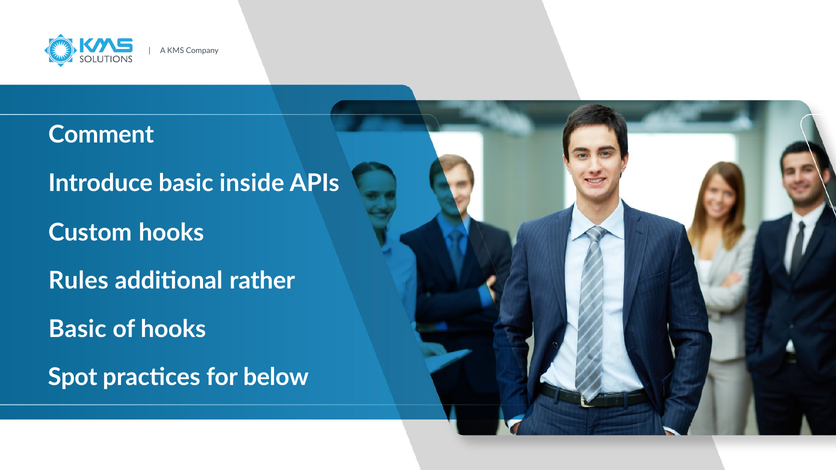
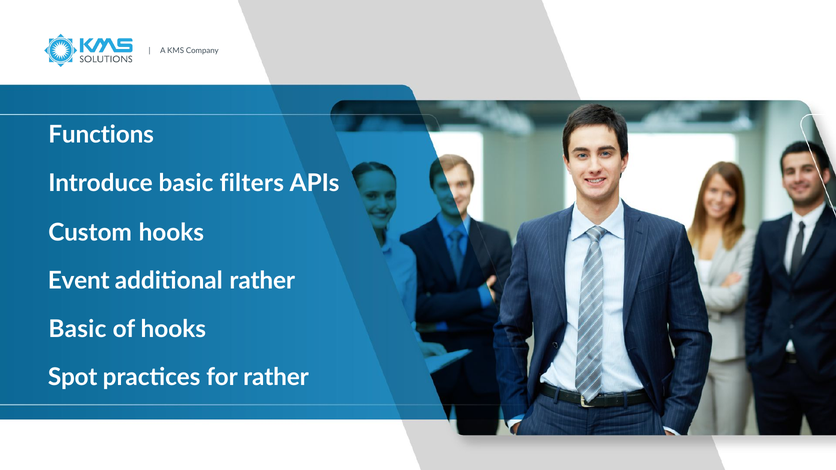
Comment: Comment -> Functions (101, 135)
inside: inside -> filters (252, 183)
Rules: Rules -> Event (79, 281)
for below: below -> rather (276, 378)
